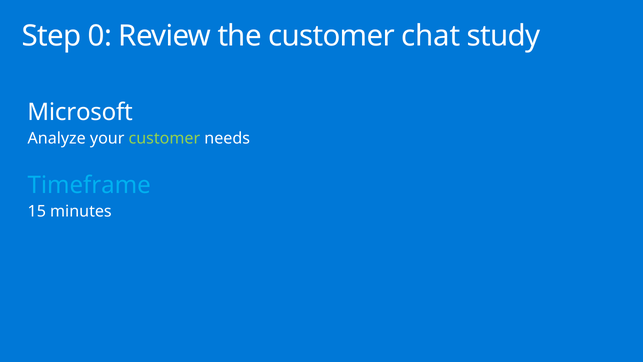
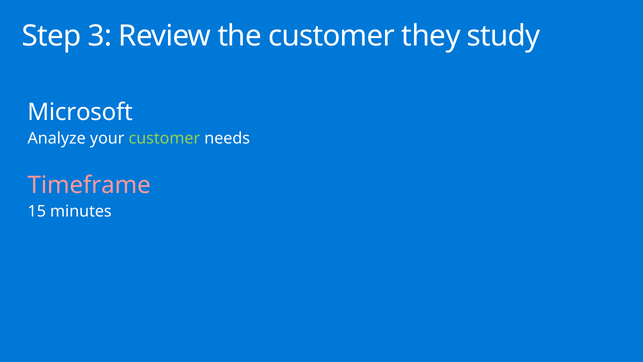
0: 0 -> 3 (100, 36)
chat: chat -> they (431, 36)
Timeframe colour: light blue -> pink (89, 185)
